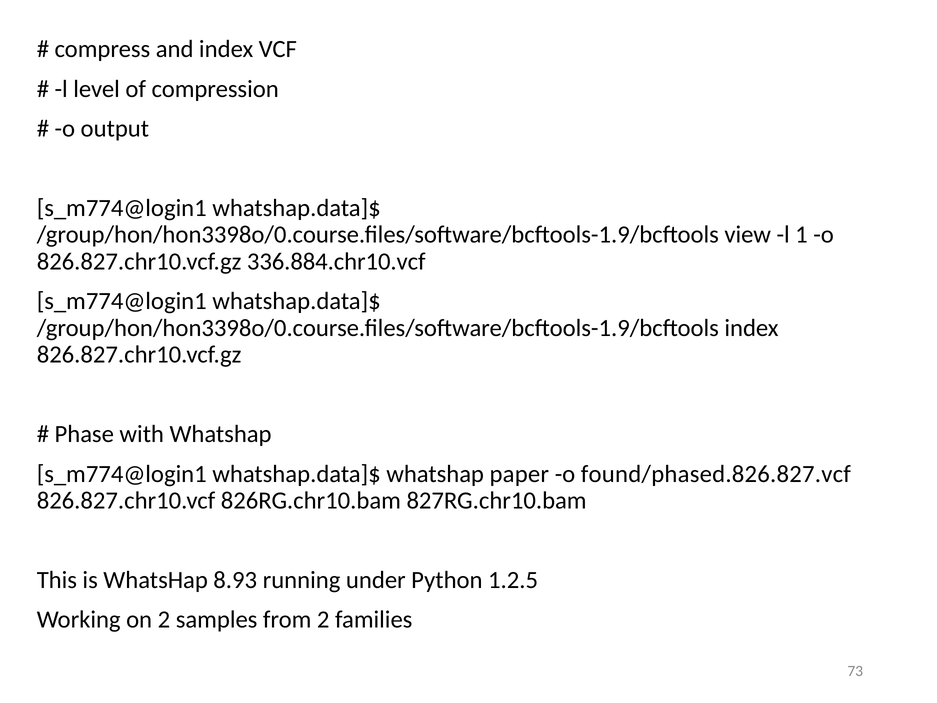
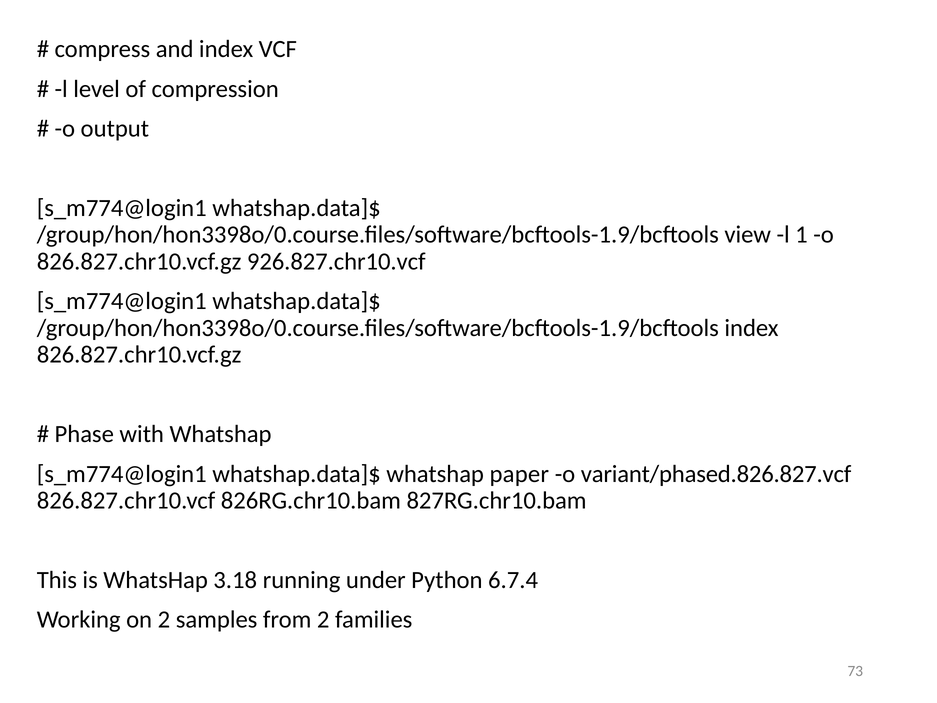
336.884.chr10.vcf: 336.884.chr10.vcf -> 926.827.chr10.vcf (336, 261)
found/phased.826.827.vcf: found/phased.826.827.vcf -> variant/phased.826.827.vcf (716, 474)
8.93: 8.93 -> 3.18 (235, 580)
1.2.5: 1.2.5 -> 6.7.4 (513, 580)
